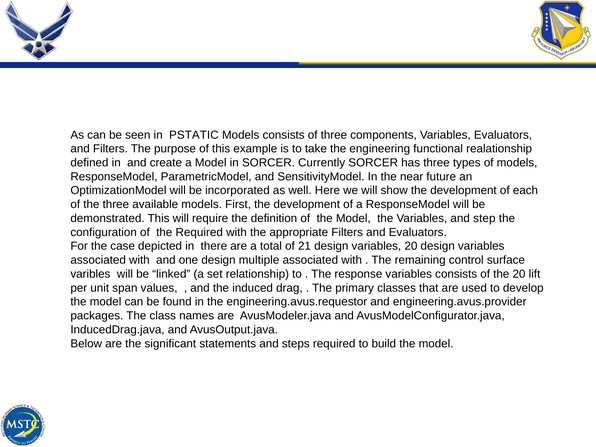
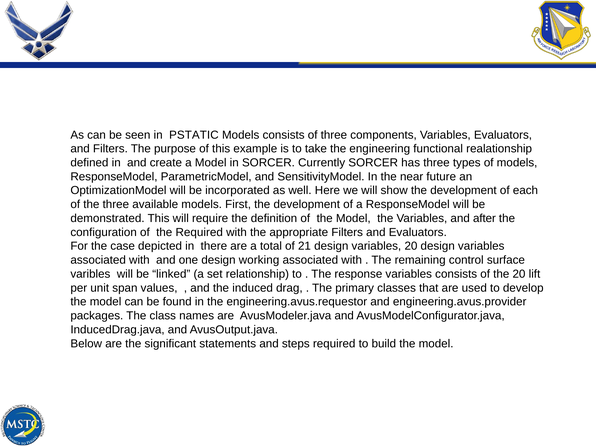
step: step -> after (484, 218)
multiple: multiple -> working (259, 260)
